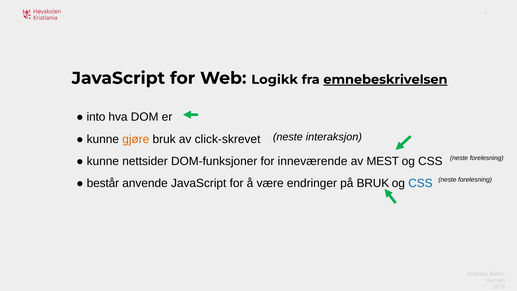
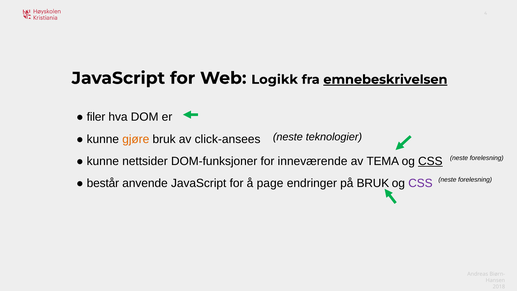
into: into -> filer (96, 117)
interaksjon: interaksjon -> teknologier (334, 137)
click-skrevet: click-skrevet -> click-ansees (228, 139)
MEST: MEST -> TEMA (383, 161)
CSS underline: none -> present (430, 161)
være: være -> page (270, 183)
CSS colour: blue -> purple (420, 183)
